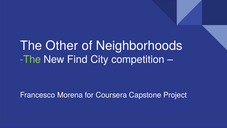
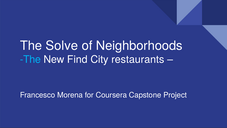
Other: Other -> Solve (62, 46)
The colour: light green -> light blue (30, 59)
competition: competition -> restaurants (138, 59)
